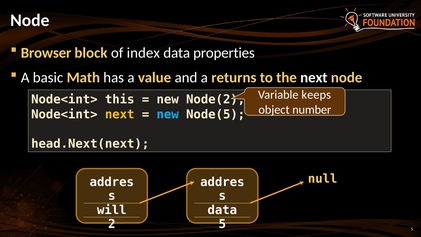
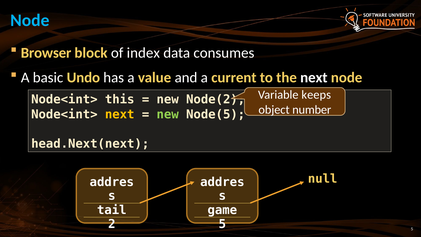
Node colour: white -> light blue (30, 20)
properties: properties -> consumes (224, 53)
Math: Math -> Undo (83, 78)
returns: returns -> current (234, 78)
new colour: light blue -> light green (168, 114)
will: will -> tail (112, 210)
data: data -> game (222, 210)
